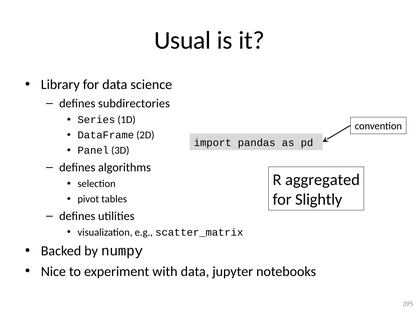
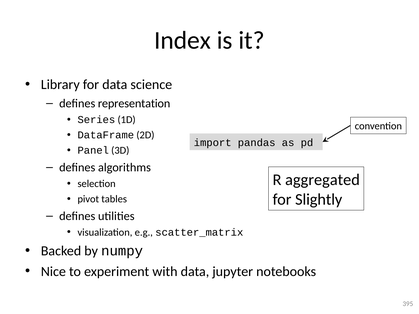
Usual: Usual -> Index (183, 41)
subdirectories: subdirectories -> representation (134, 104)
